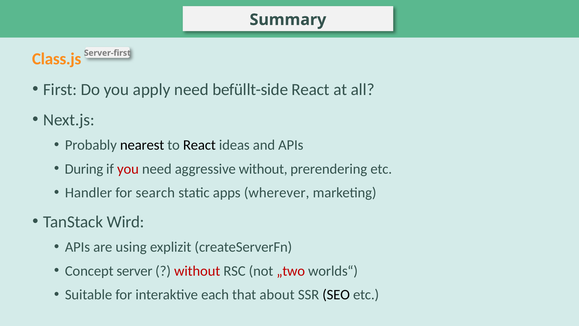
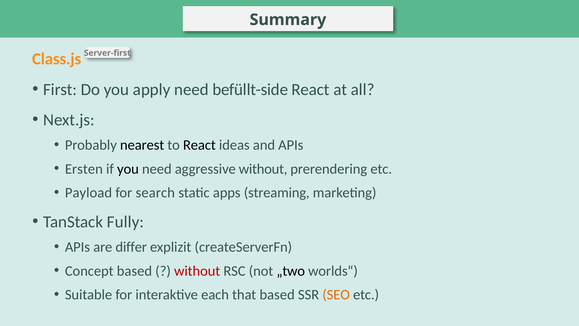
During: During -> Ersten (84, 169)
you colour: red -> black (128, 169)
Handler: Handler -> Payload (88, 193)
wherever: wherever -> streaming (277, 193)
Wird: Wird -> Fully (126, 222)
using: using -> differ (131, 247)
Concept server: server -> based (134, 271)
„two colour: red -> black (291, 271)
that about: about -> based (277, 294)
SEO colour: black -> orange (336, 294)
